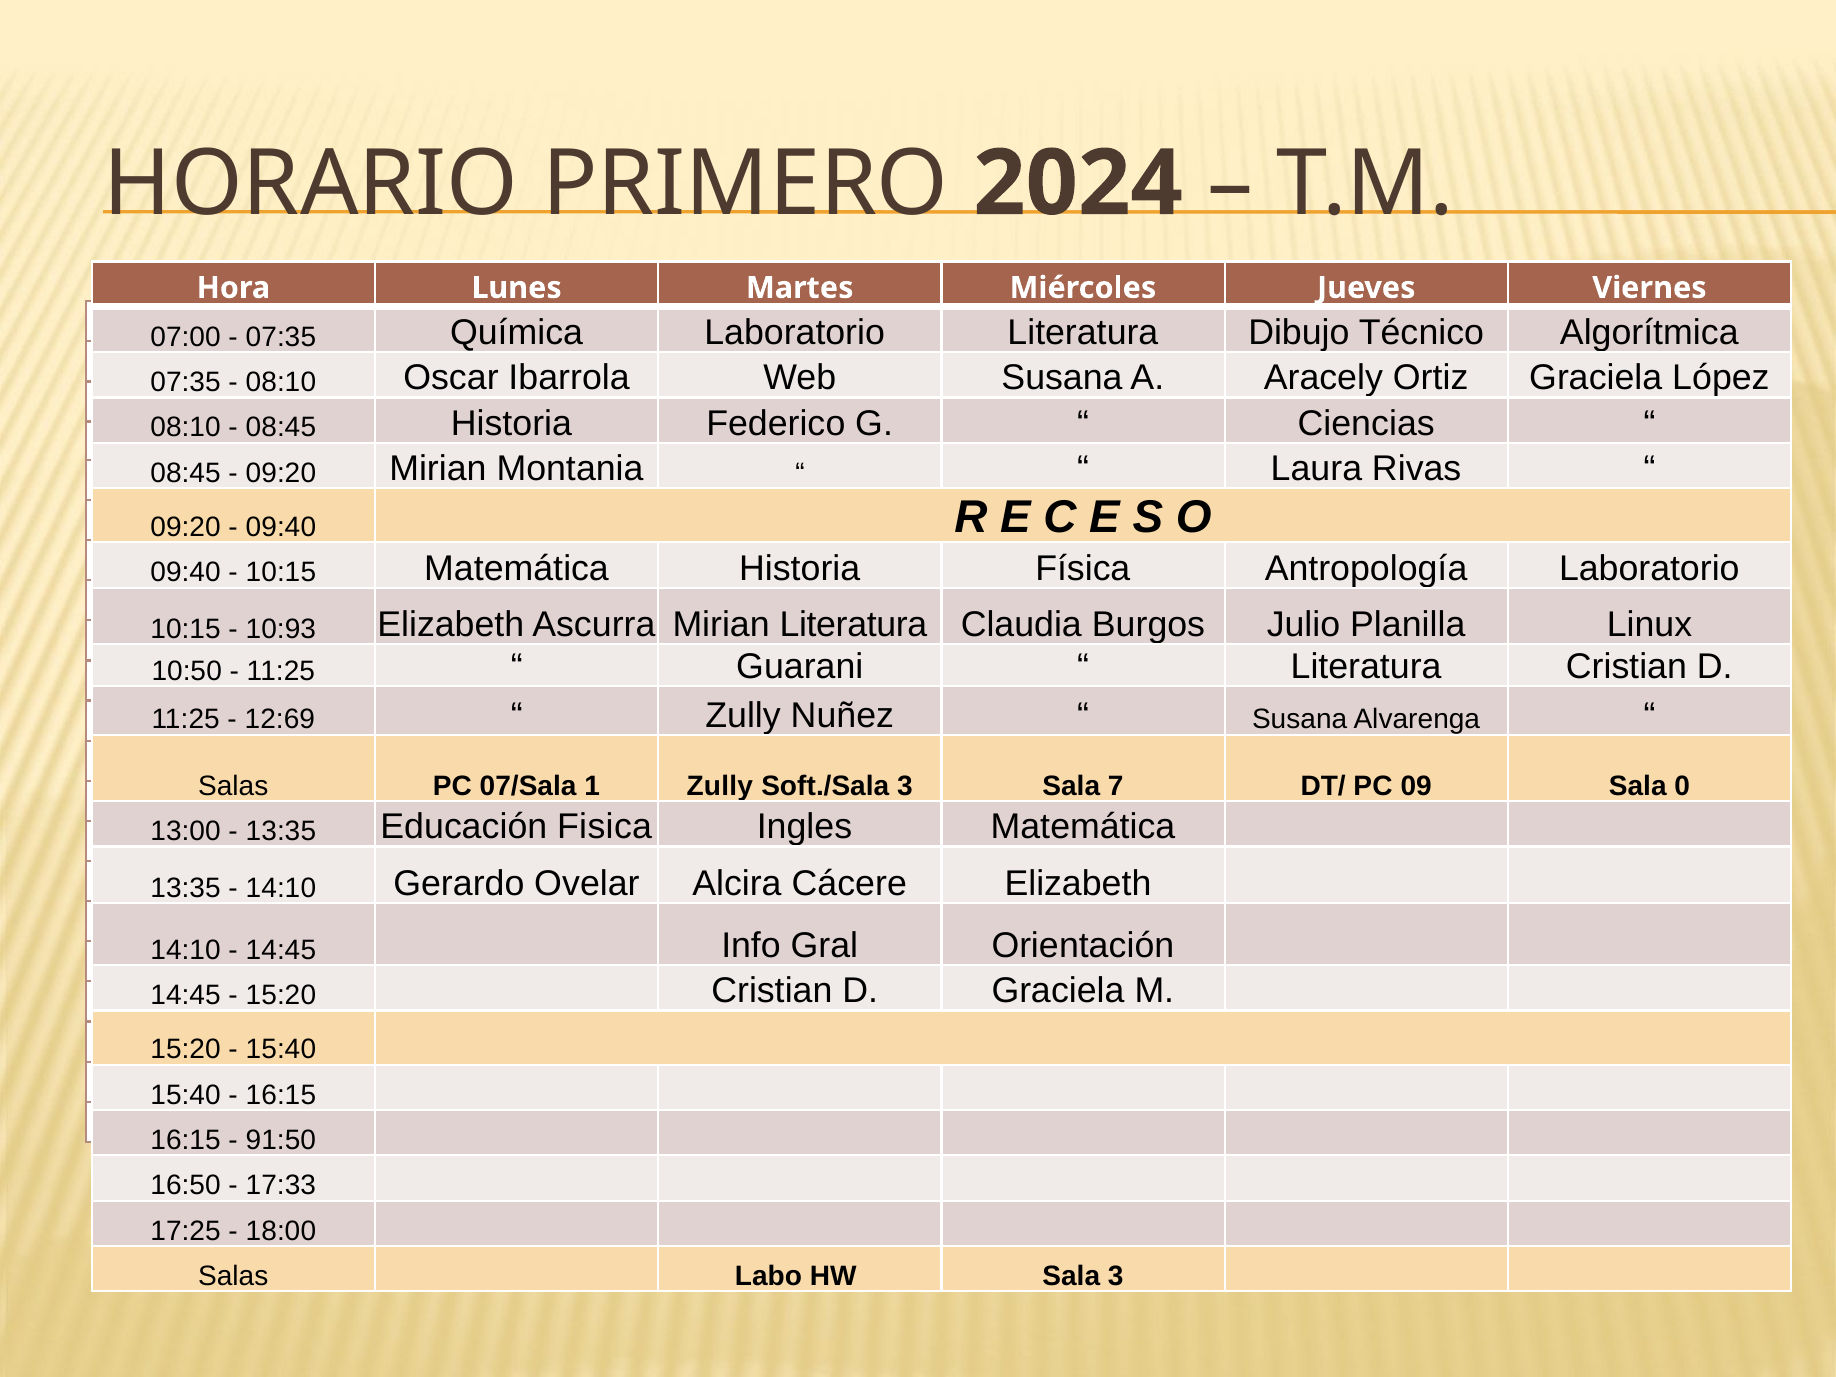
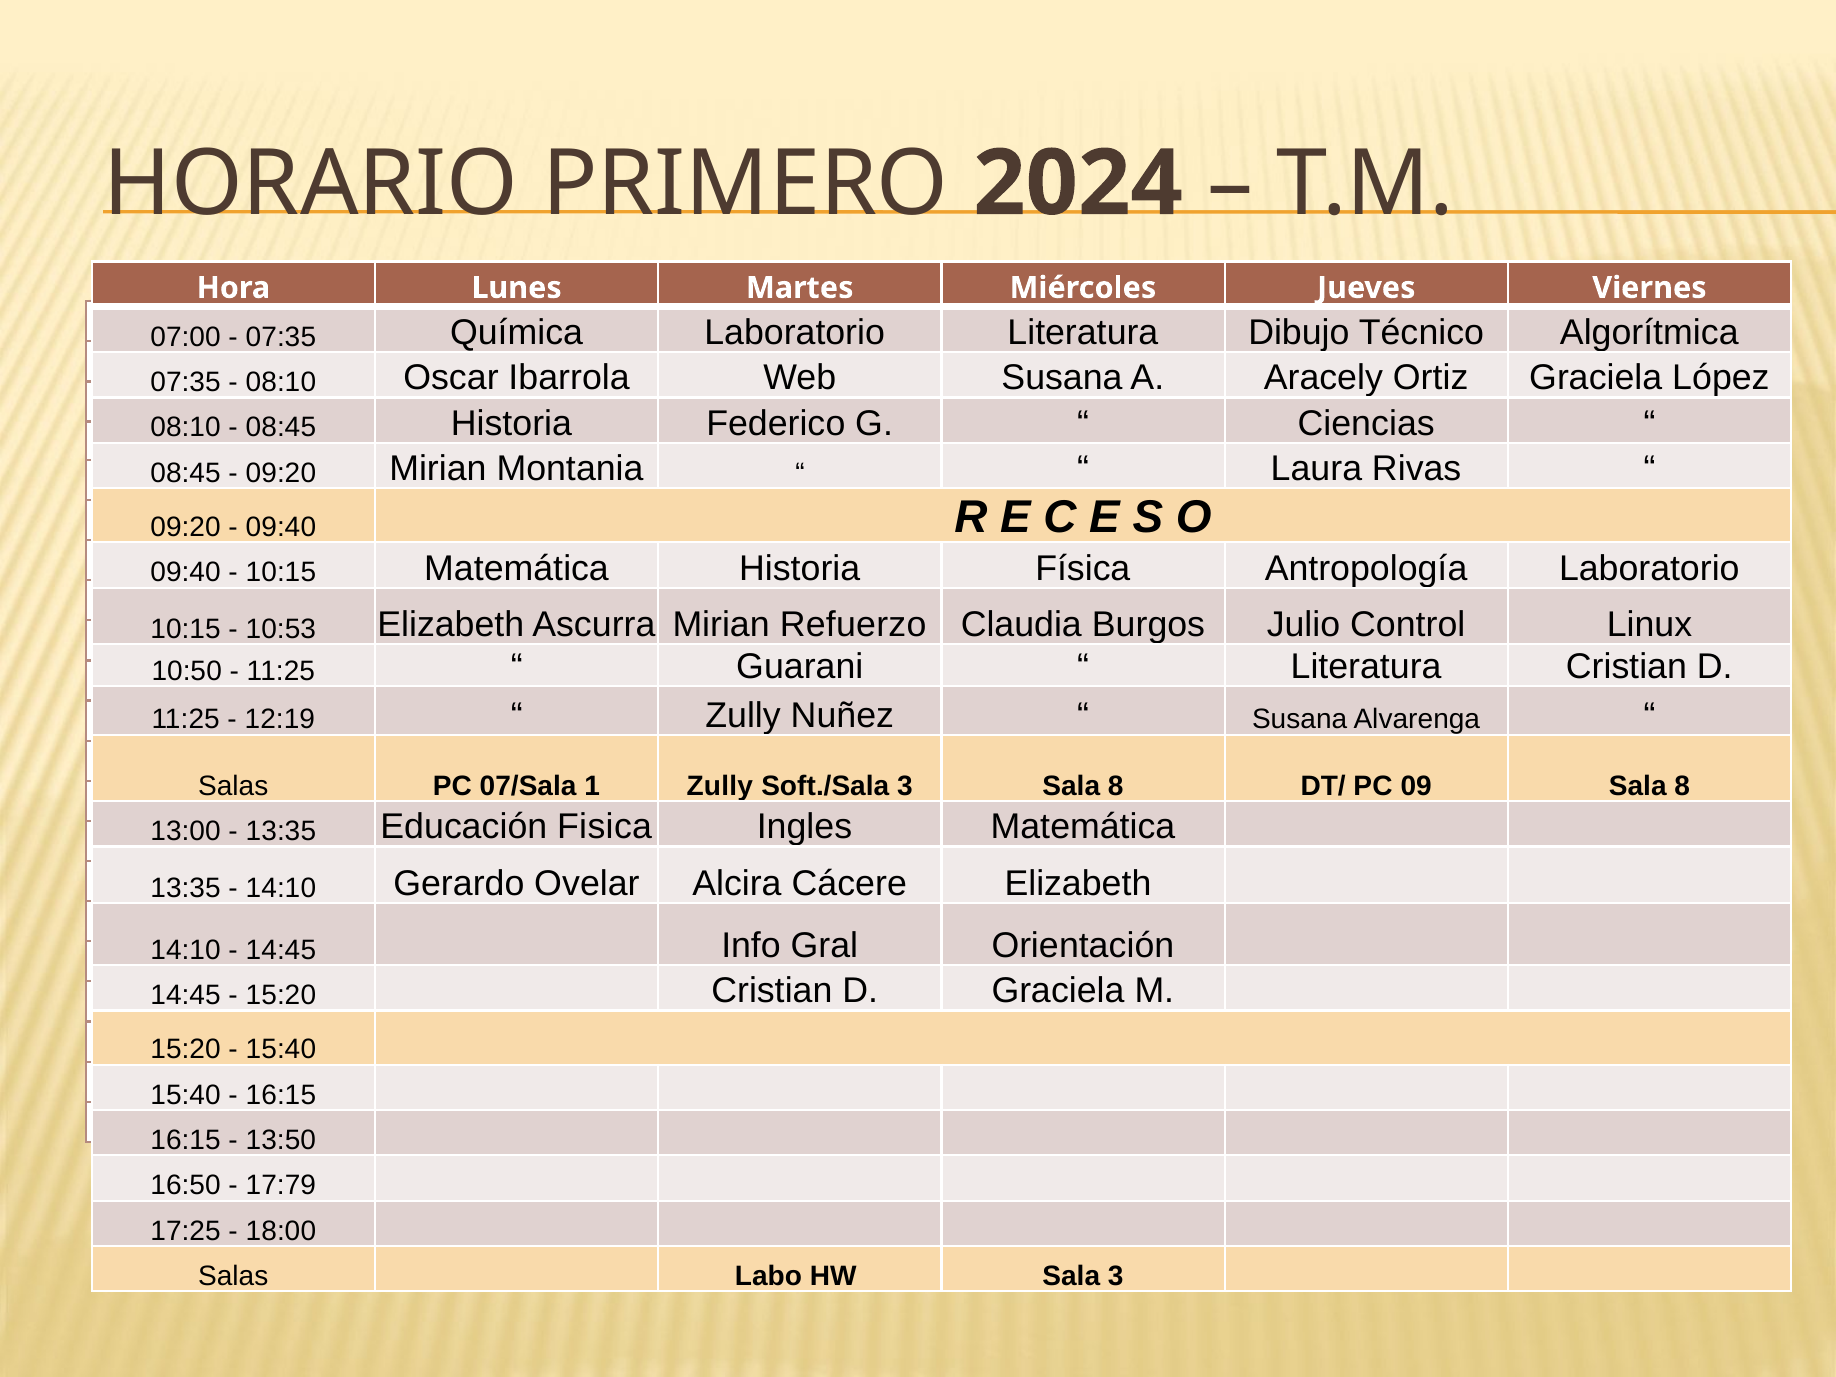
10:93: 10:93 -> 10:53 (281, 629)
Mirian Literatura: Literatura -> Refuerzo (853, 624)
Planilla: Planilla -> Control (1408, 624)
12:69: 12:69 -> 12:19 (280, 720)
7: 7 -> 8 (1116, 786)
09 Sala 0: 0 -> 8 (1682, 786)
91:50: 91:50 -> 13:50 (281, 1140)
17:33: 17:33 -> 17:79 (281, 1186)
